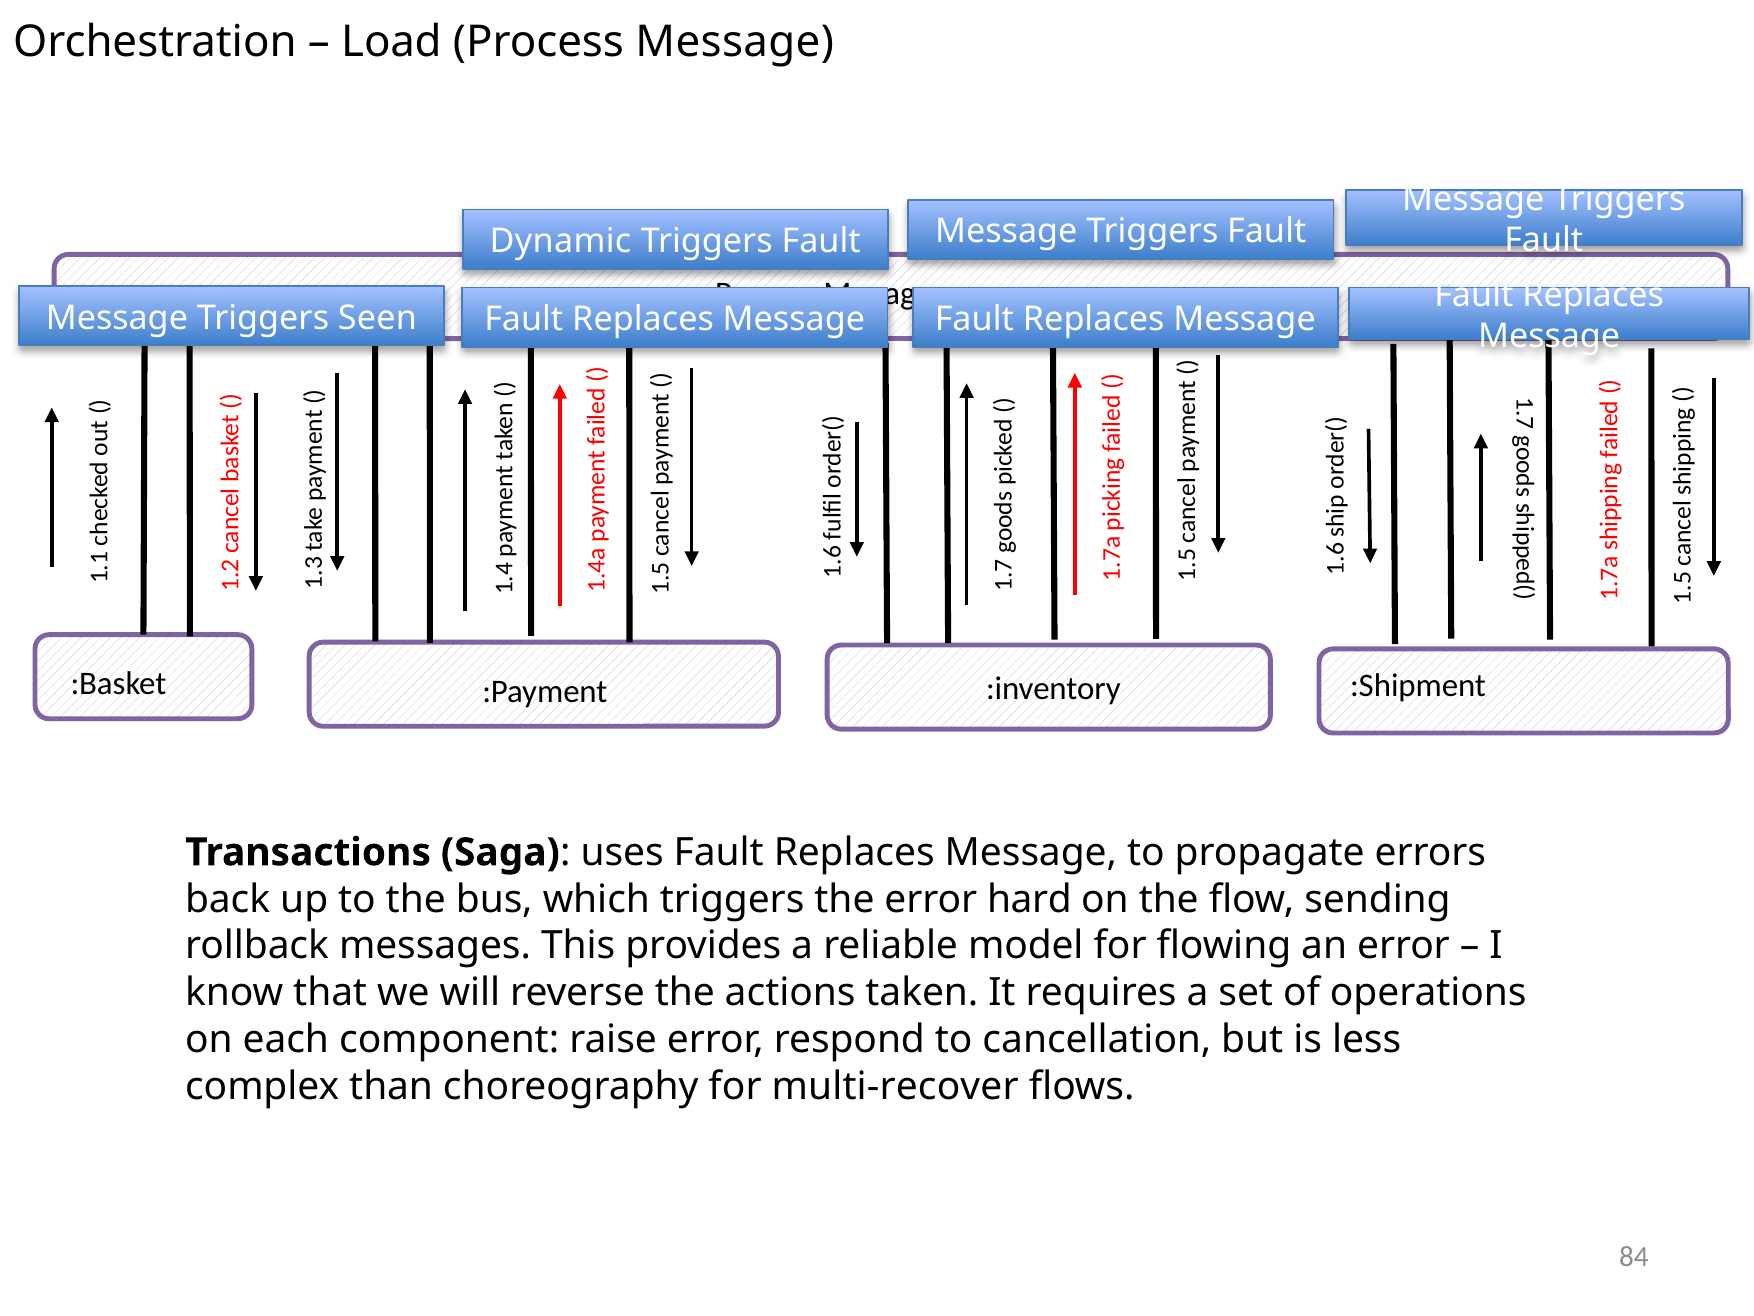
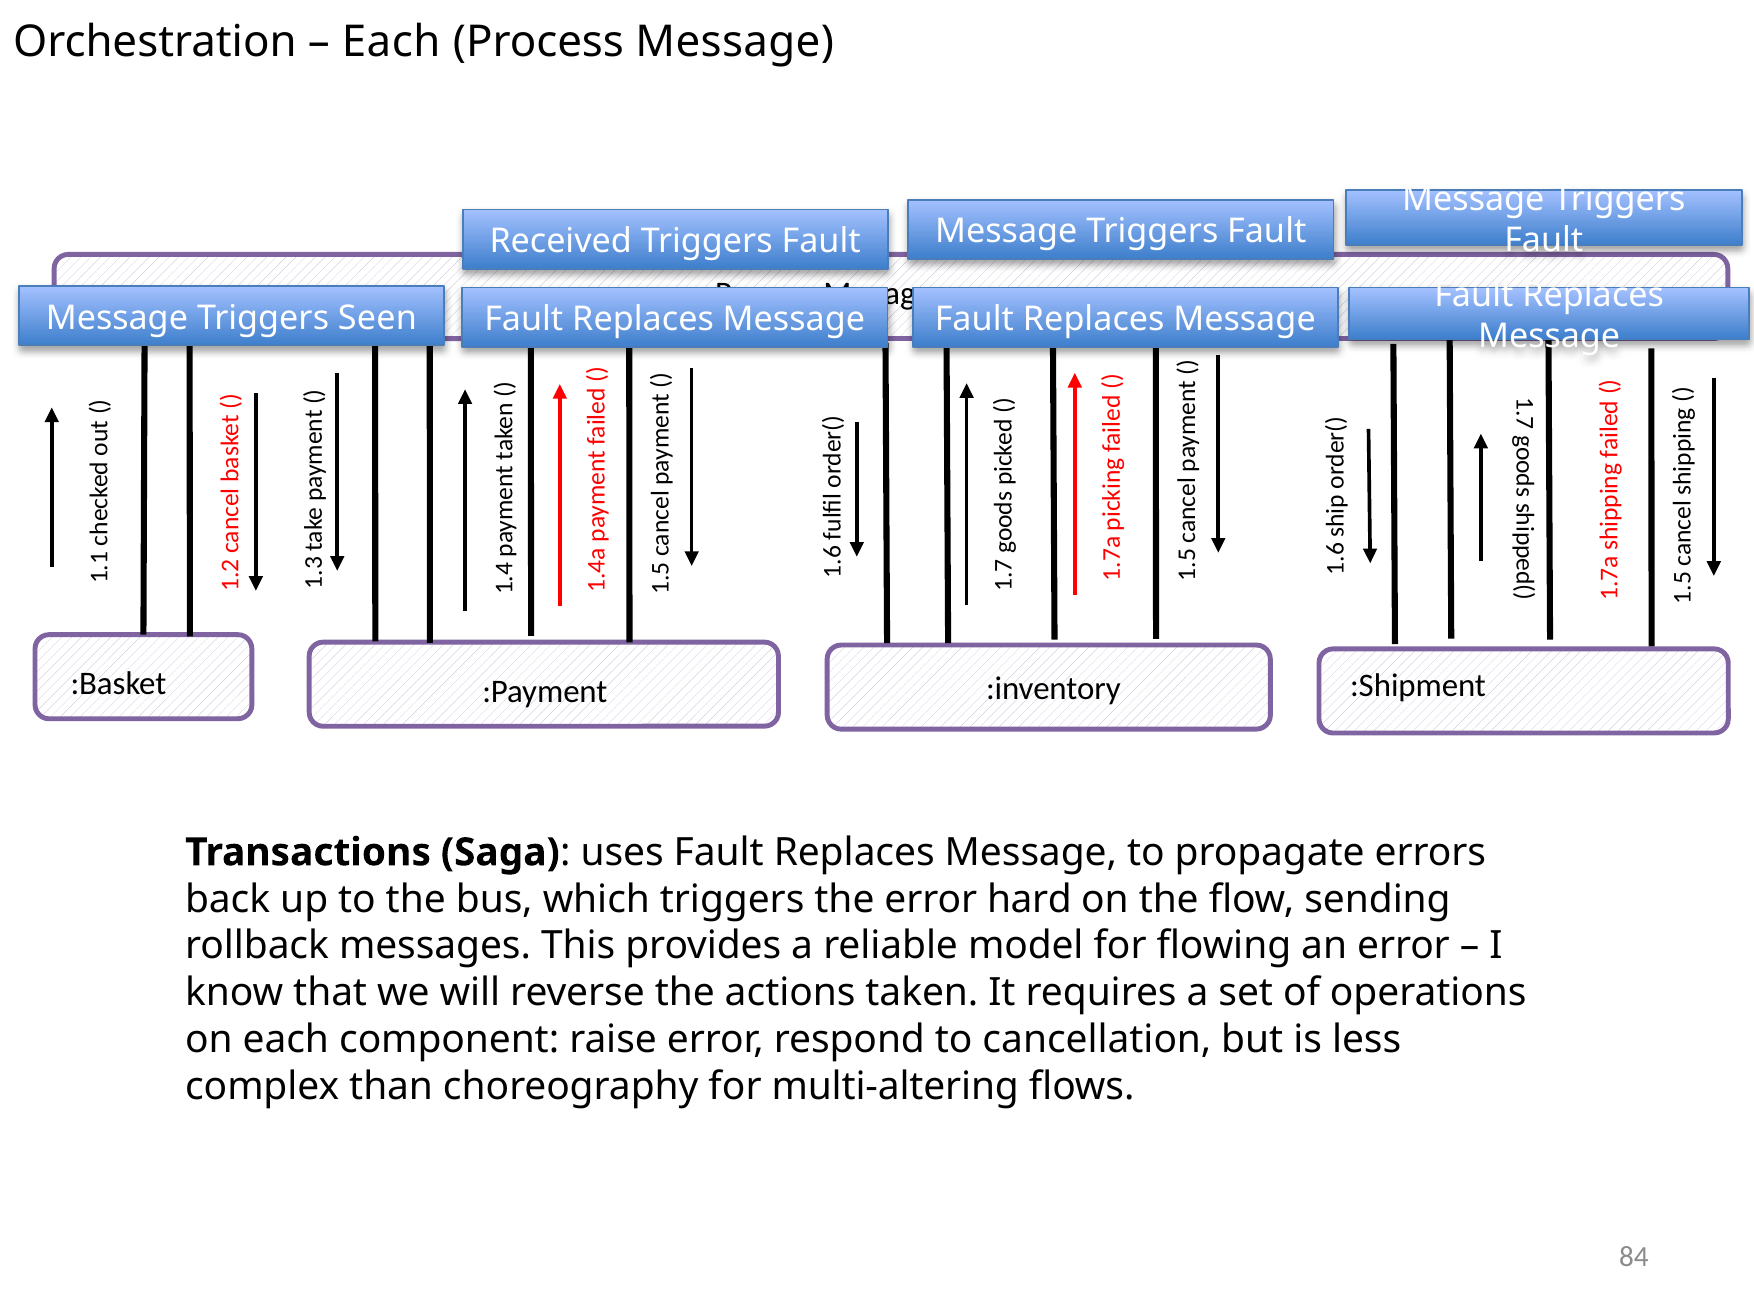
Load: Load -> Each (391, 42)
Dynamic: Dynamic -> Received (561, 241)
multi-recover: multi-recover -> multi-altering (895, 1086)
